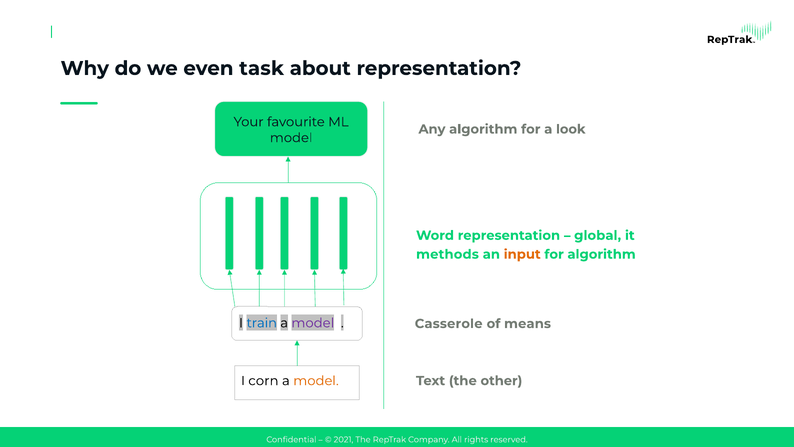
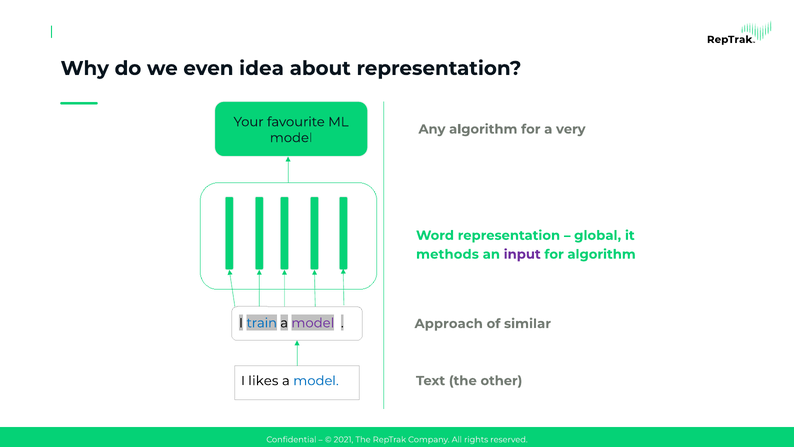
task: task -> idea (262, 68)
look: look -> very (571, 129)
input colour: orange -> purple (522, 254)
Casserole: Casserole -> Approach (449, 323)
means: means -> similar (528, 323)
corn: corn -> likes (263, 380)
model colour: orange -> blue (316, 380)
